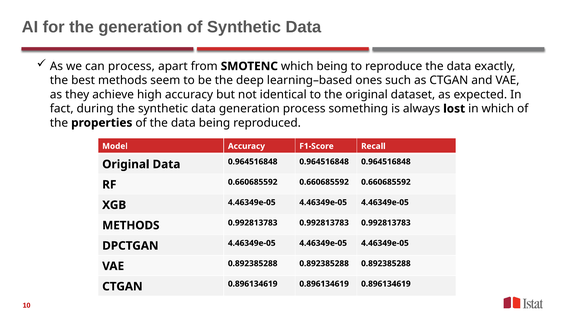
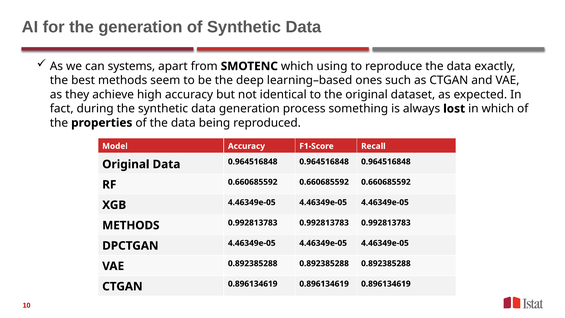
can process: process -> systems (131, 66)
which being: being -> using (332, 66)
